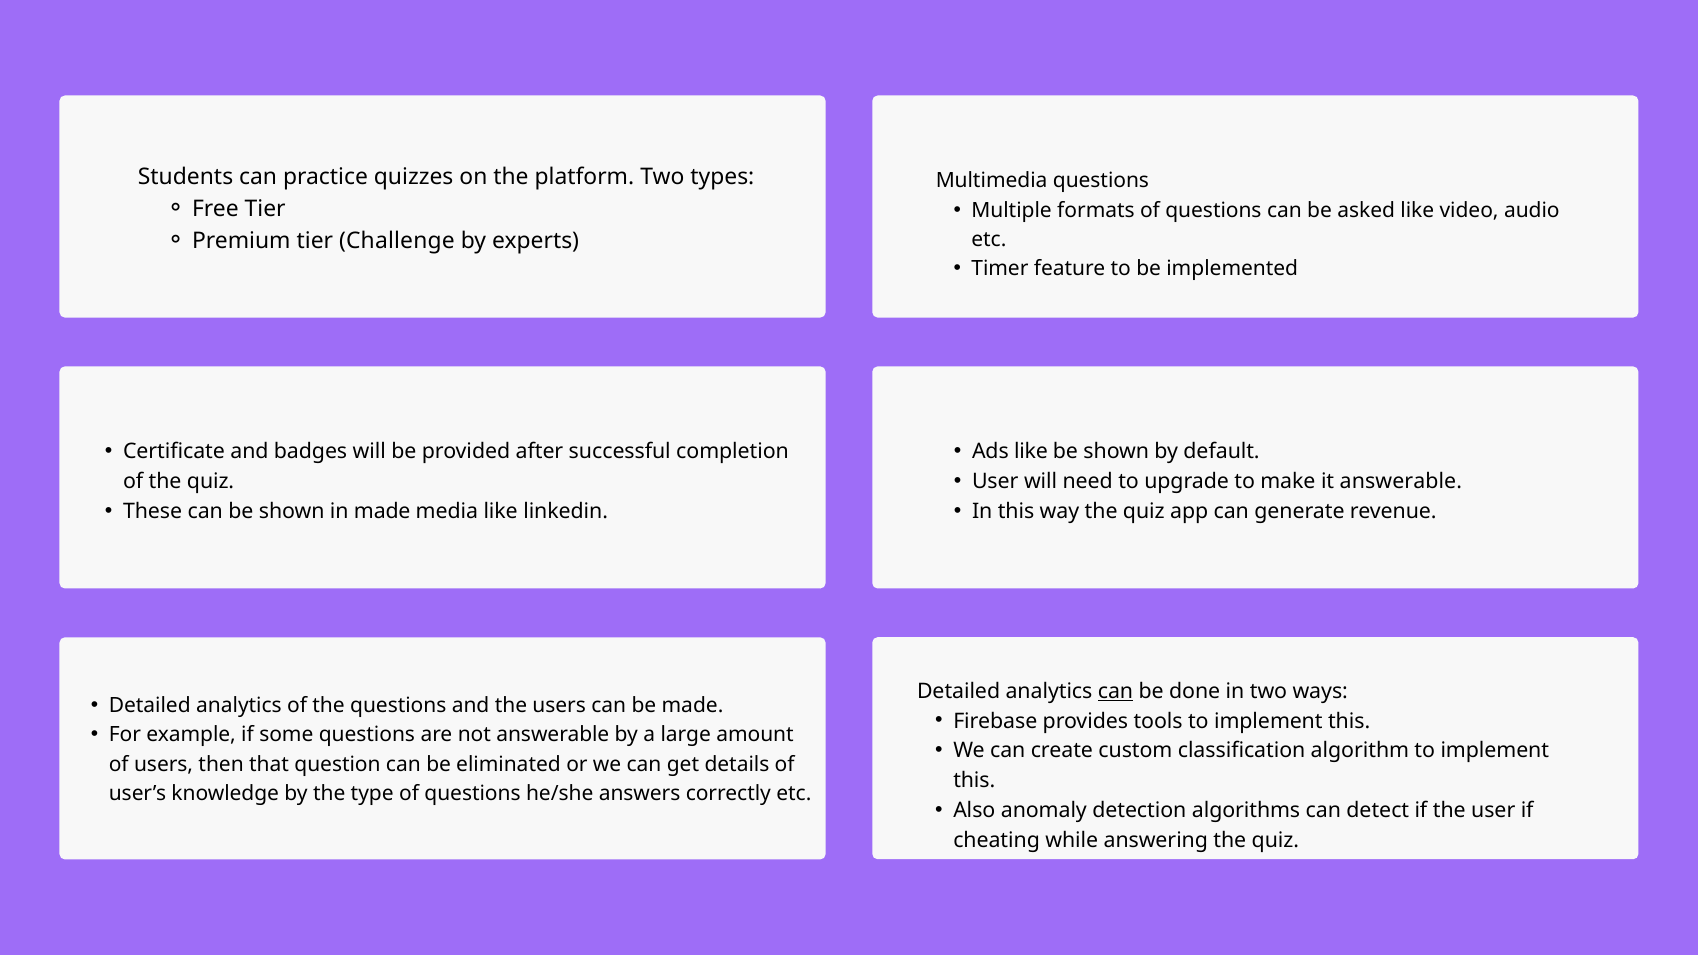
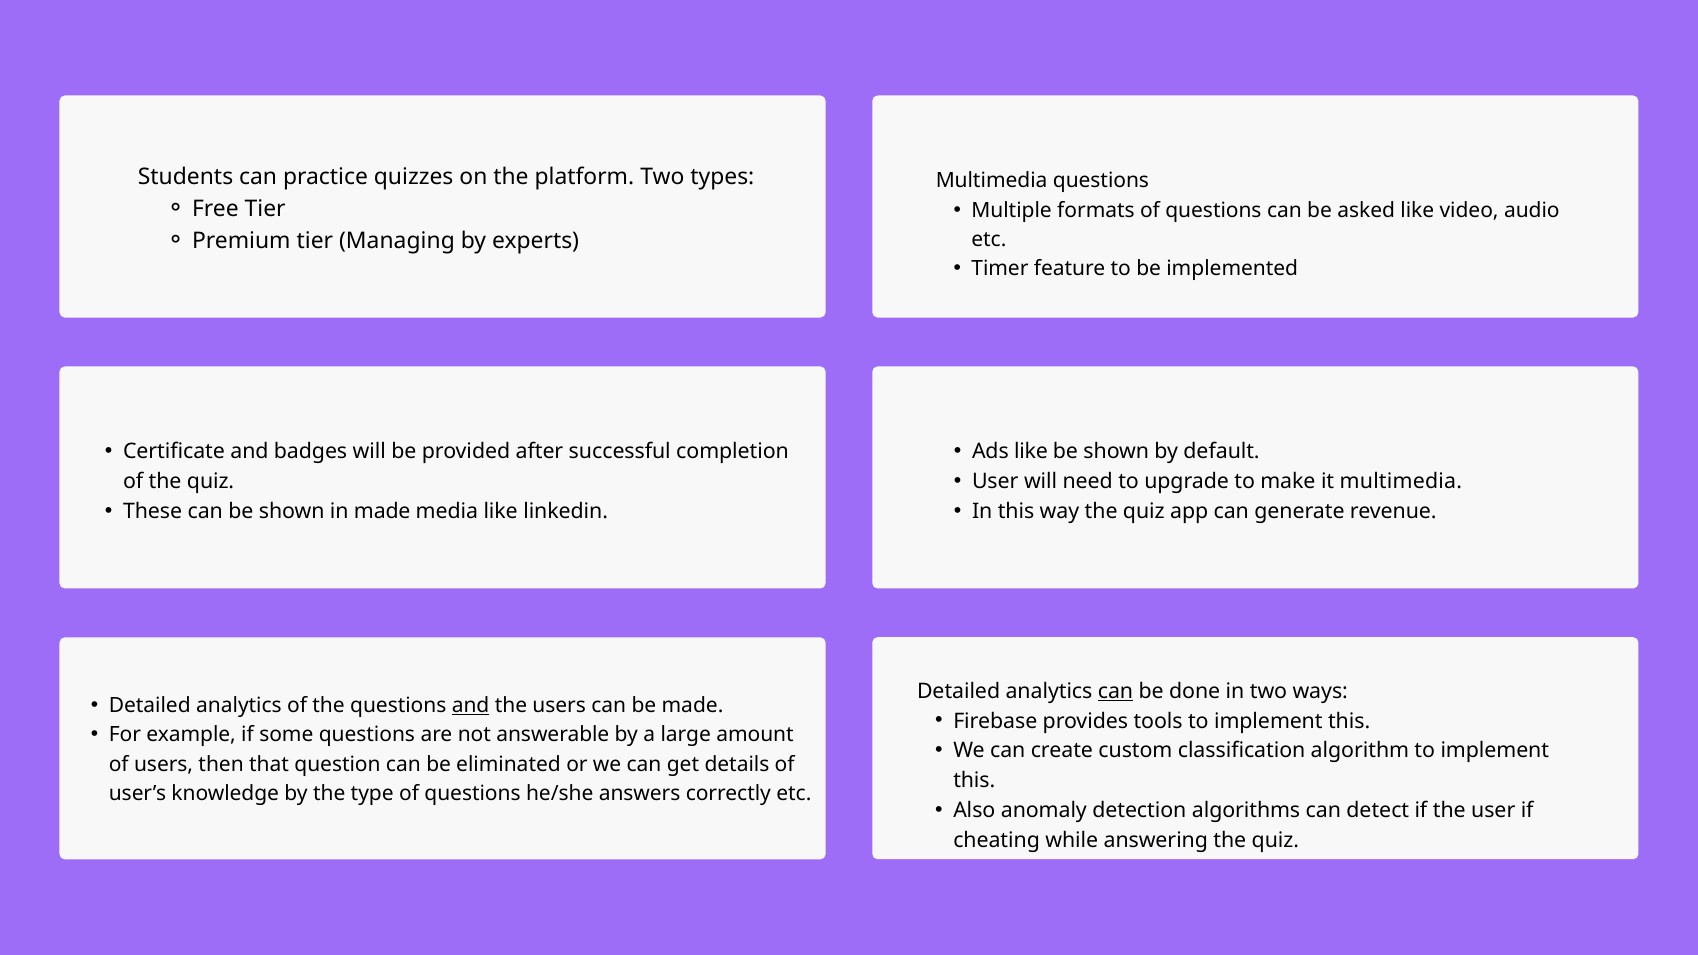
Challenge: Challenge -> Managing (397, 241)
it answerable: answerable -> multimedia (1401, 482)
and underline: none -> present (471, 706)
